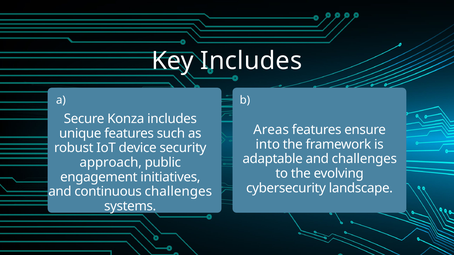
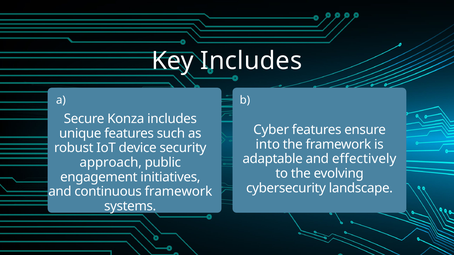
Areas: Areas -> Cyber (271, 130)
and challenges: challenges -> effectively (364, 159)
continuous challenges: challenges -> framework (178, 192)
